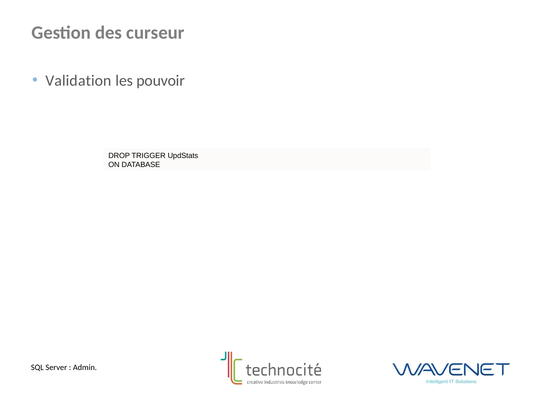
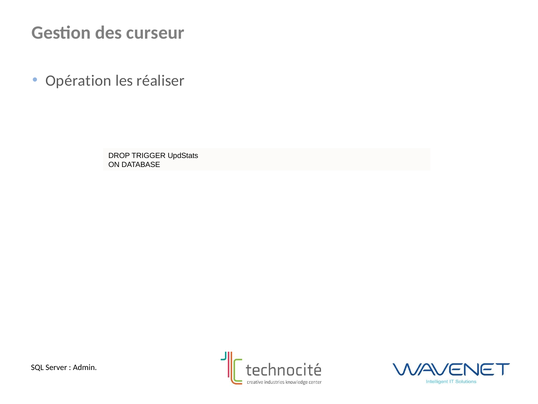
Validation: Validation -> Opération (78, 80)
pouvoir: pouvoir -> réaliser (161, 80)
